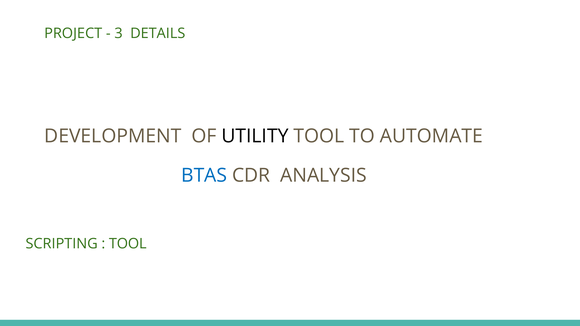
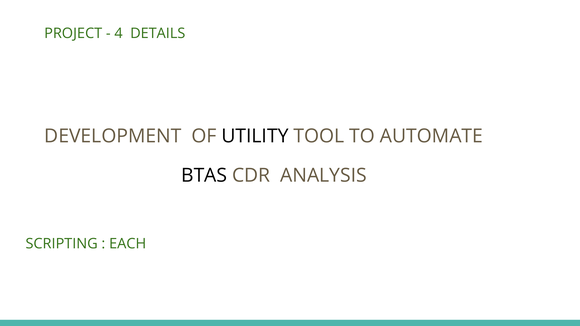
3: 3 -> 4 (118, 33)
BTAS colour: blue -> black (204, 176)
TOOL: TOOL -> EACH (128, 244)
